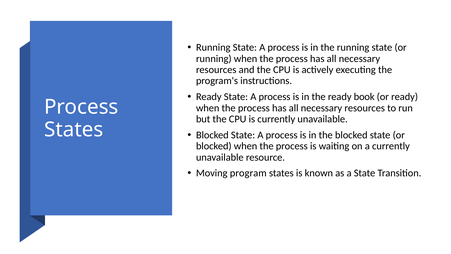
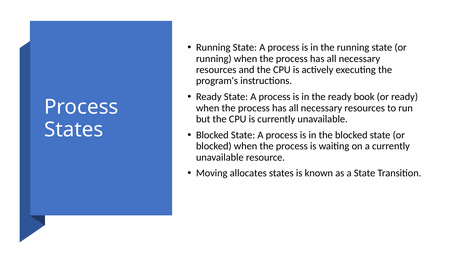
program: program -> allocates (248, 173)
